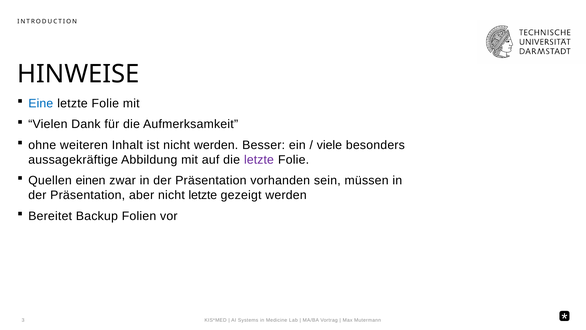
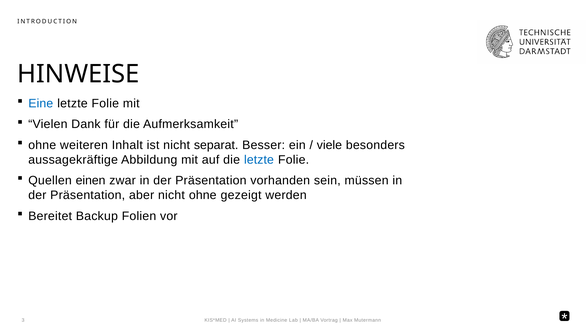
nicht werden: werden -> separat (216, 145)
letzte colour: purple -> blue (259, 160)
nicht letzte: letzte -> ohne (203, 195)
